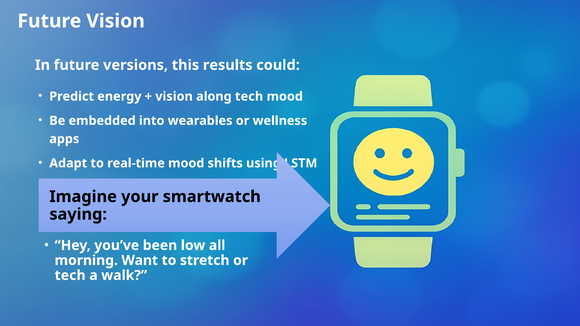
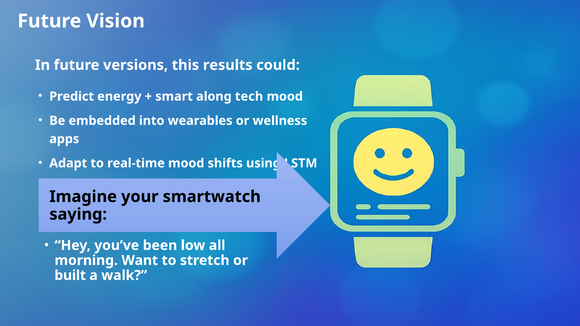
vision: vision -> smart (174, 96)
tech: tech -> built (70, 276)
